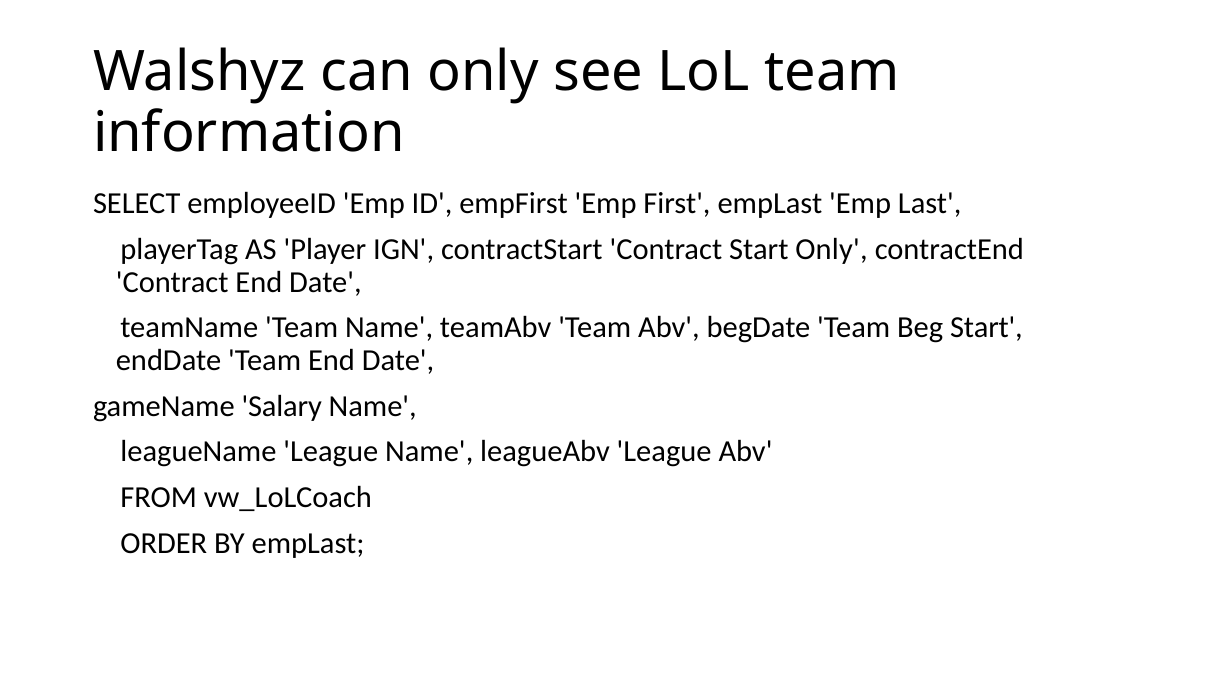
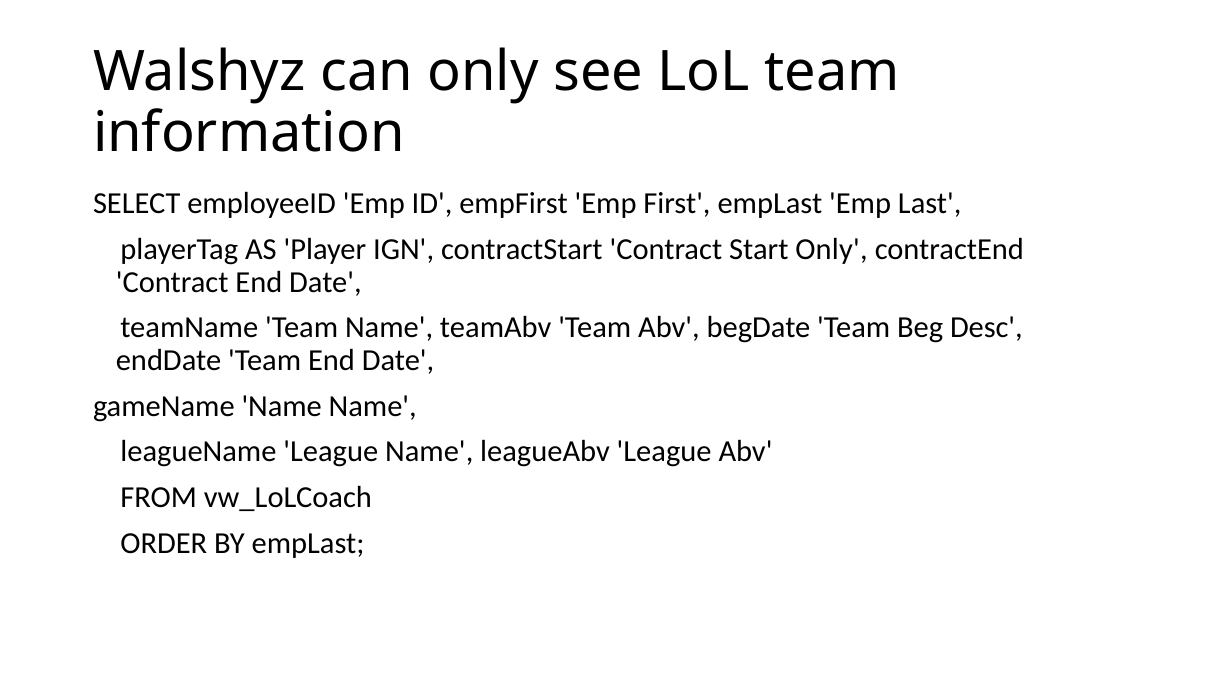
Beg Start: Start -> Desc (986, 328)
gameName Salary: Salary -> Name (282, 406)
